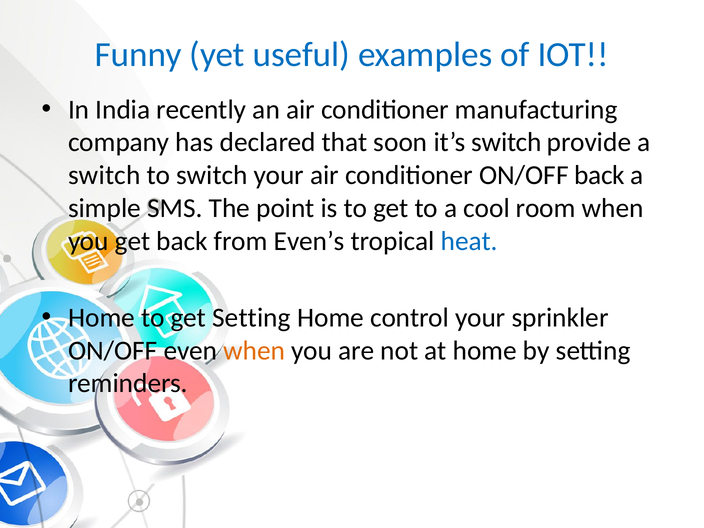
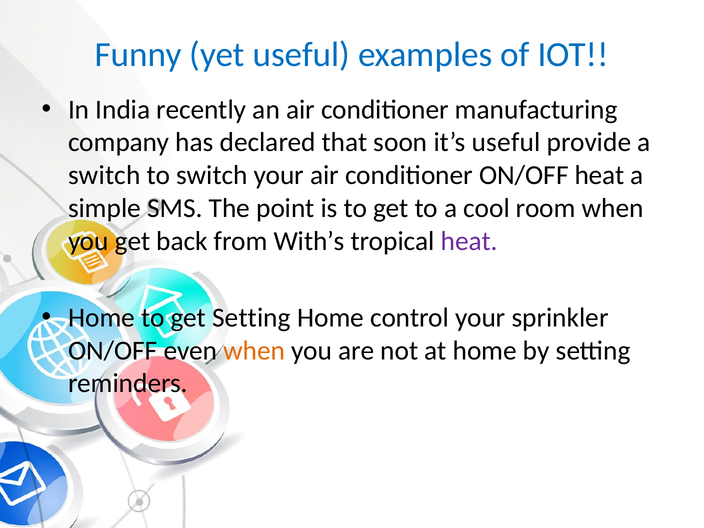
it’s switch: switch -> useful (506, 142)
ON/OFF back: back -> heat (600, 175)
Even’s: Even’s -> With’s (309, 241)
heat colour: blue -> purple (469, 241)
